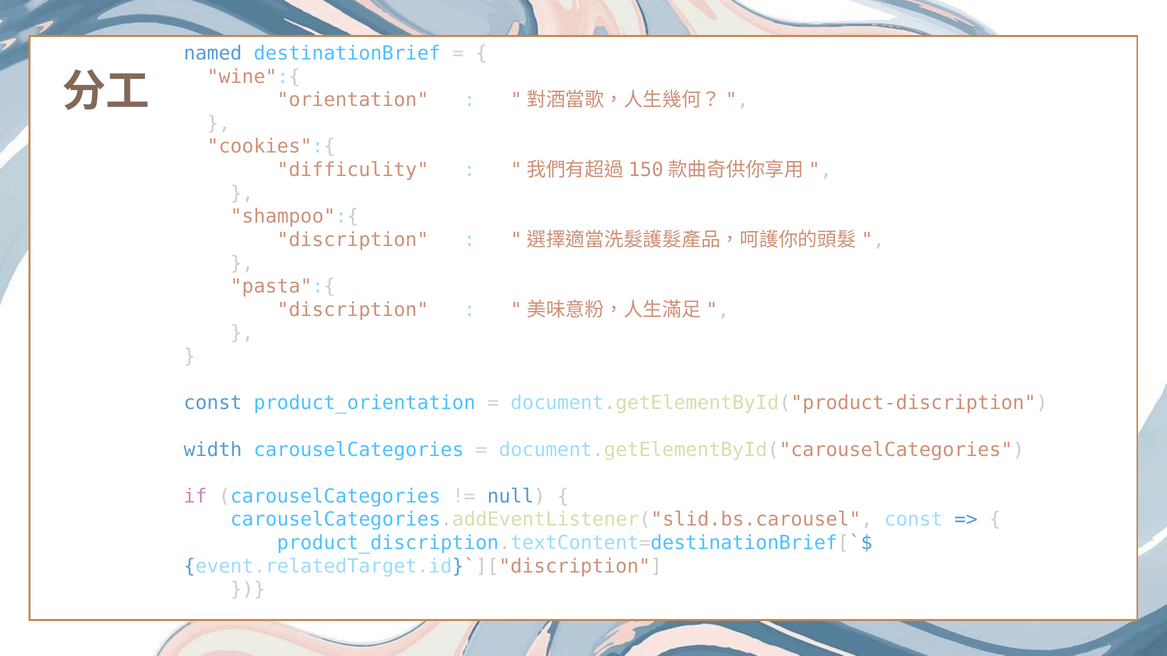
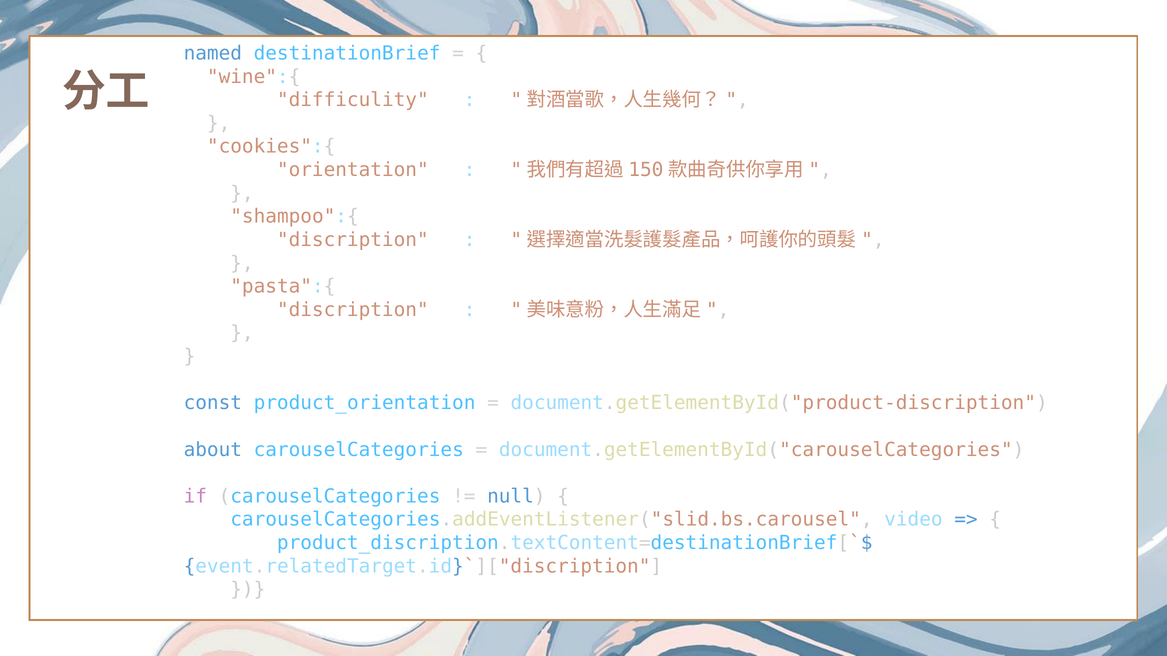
orientation: orientation -> difficulity (353, 100)
difficulity: difficulity -> orientation (353, 170)
width: width -> about (213, 450)
carouselCategories.addEventListener("slid.bs.carousel const: const -> video (913, 520)
